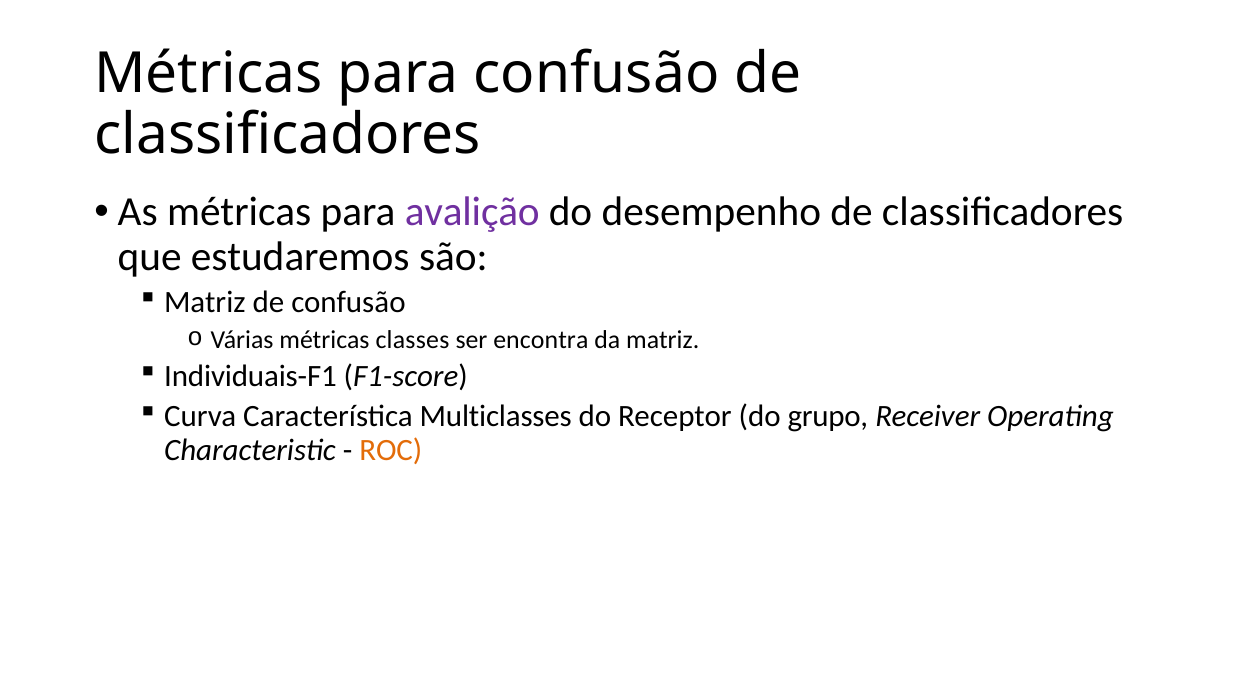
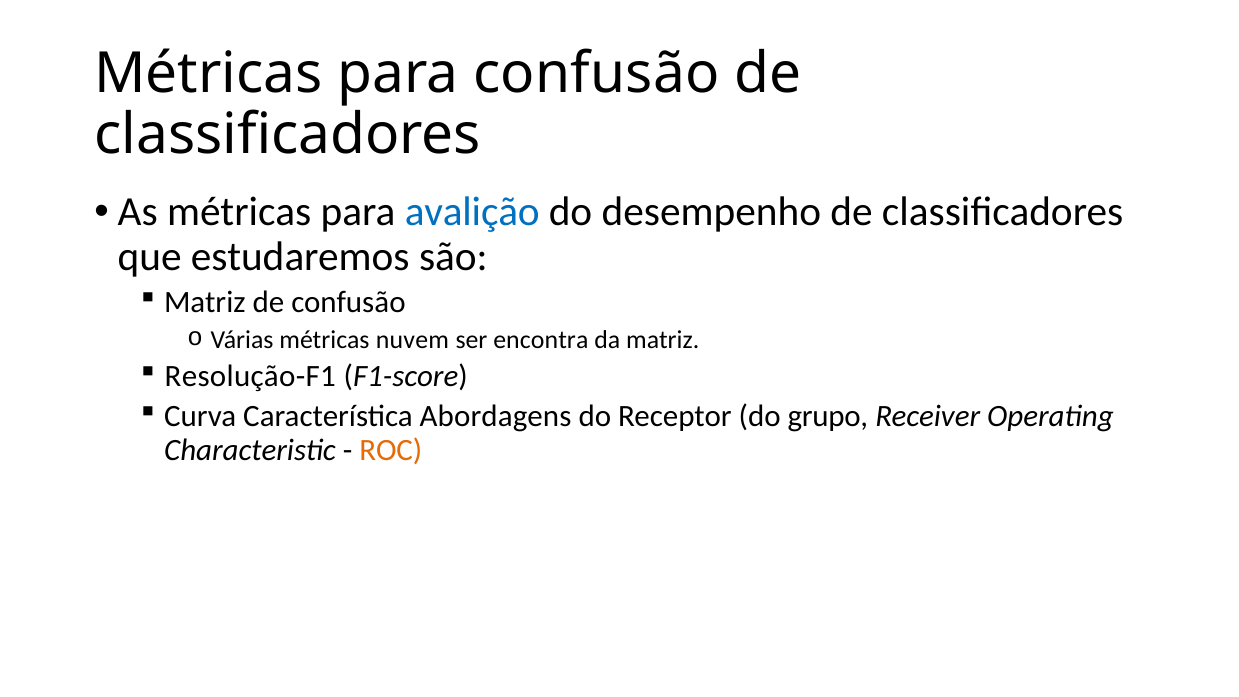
avalição colour: purple -> blue (472, 212)
classes: classes -> nuvem (412, 340)
Individuais-F1: Individuais-F1 -> Resolução-F1 (250, 377)
Multiclasses: Multiclasses -> Abordagens (496, 417)
